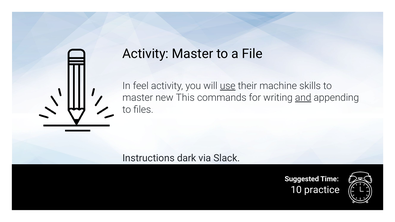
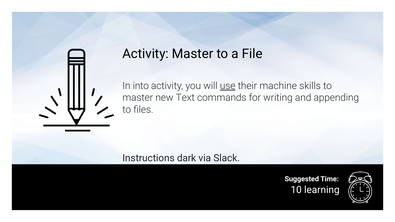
feel: feel -> into (141, 86)
This: This -> Text (185, 98)
and underline: present -> none (303, 98)
practice: practice -> learning (322, 190)
